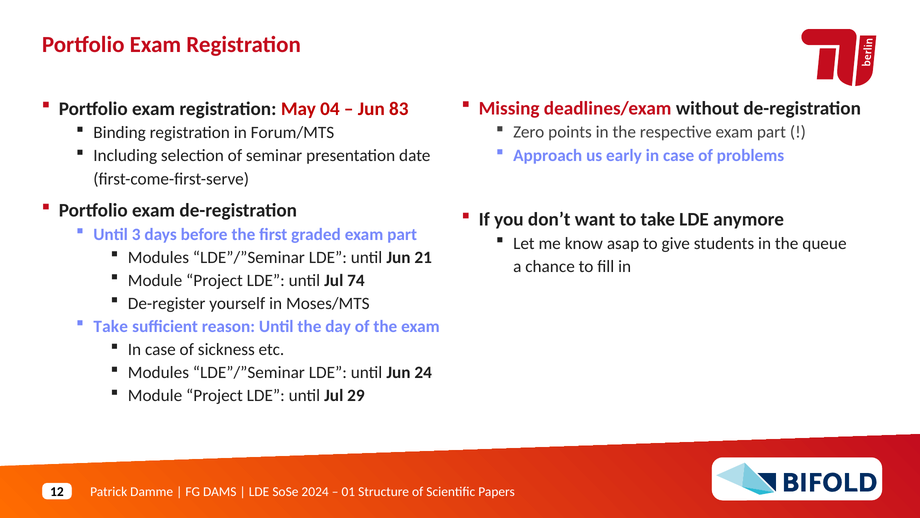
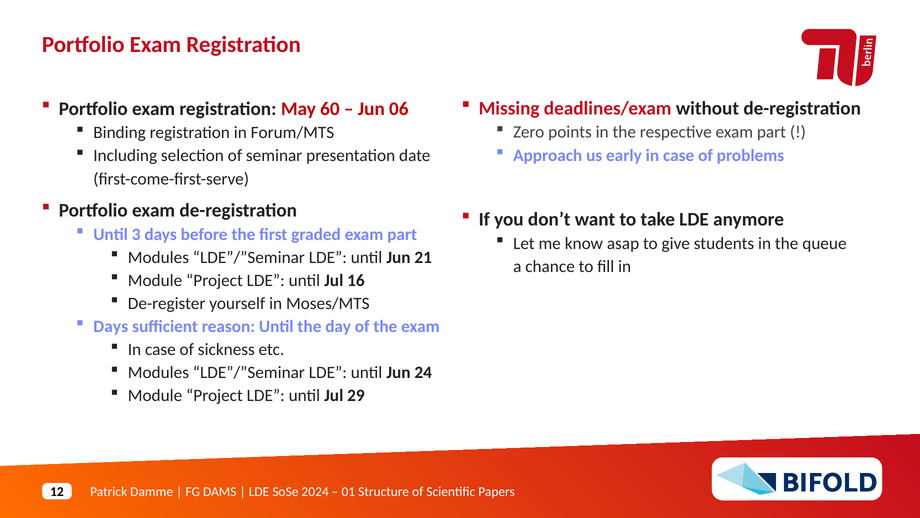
04: 04 -> 60 (330, 109)
83: 83 -> 06 (399, 109)
74: 74 -> 16 (356, 280)
Take: Take -> Days (111, 326)
